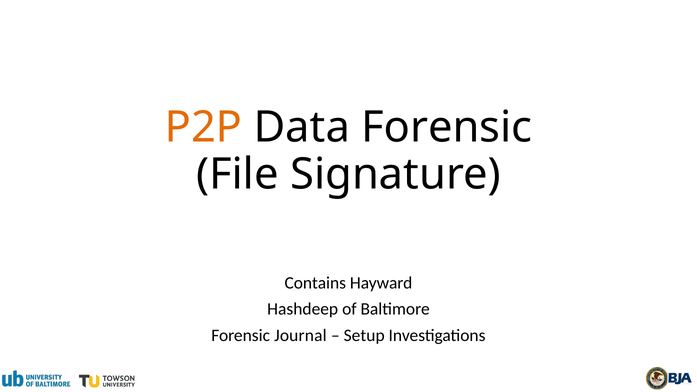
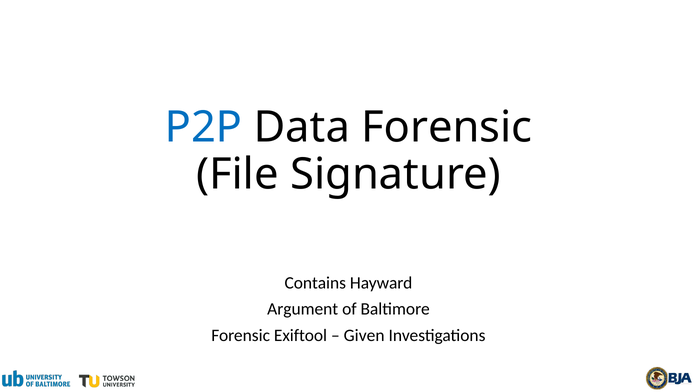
P2P colour: orange -> blue (204, 127)
Hashdeep: Hashdeep -> Argument (303, 309)
Journal: Journal -> Exiftool (301, 335)
Setup: Setup -> Given (364, 335)
